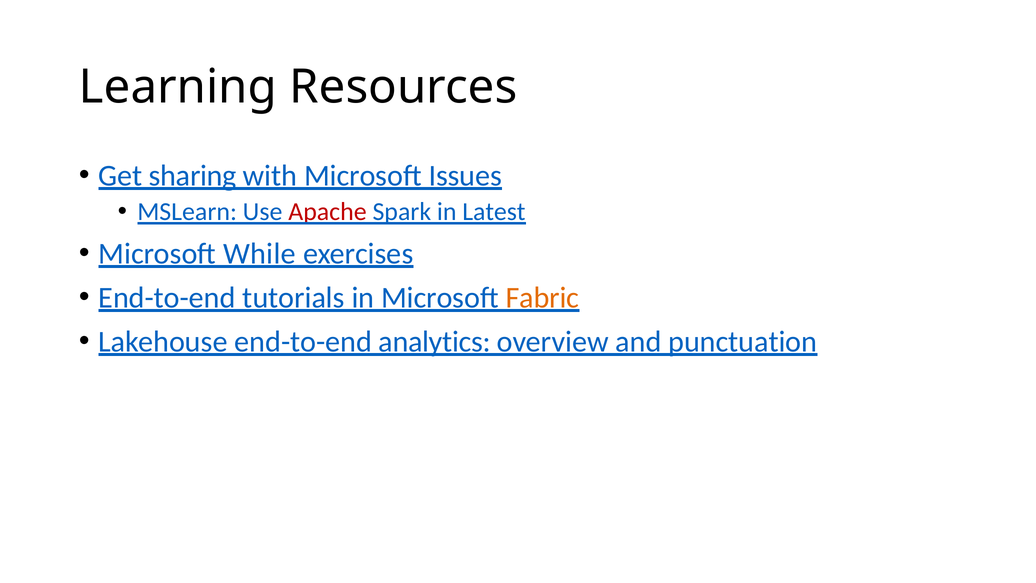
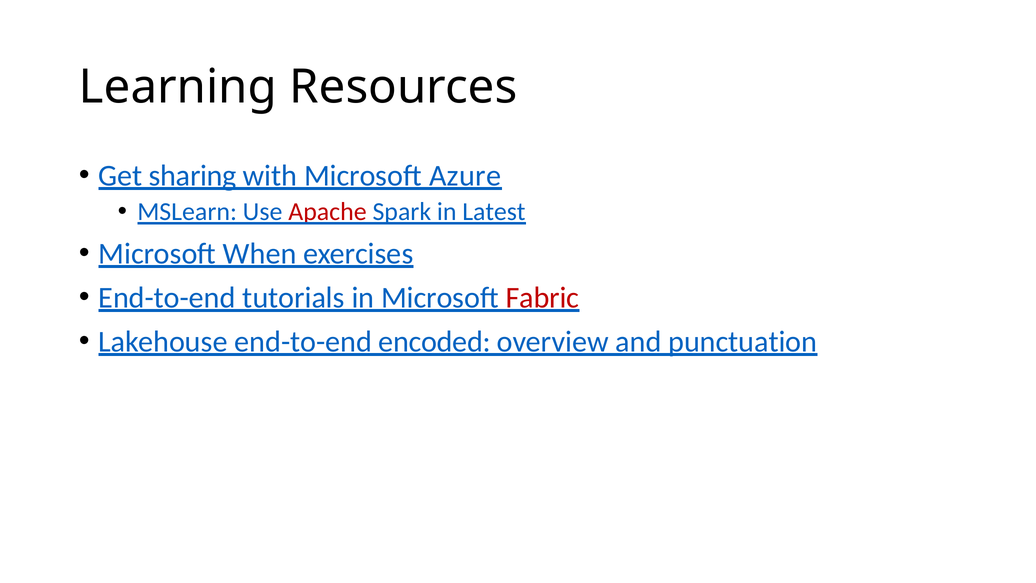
Issues: Issues -> Azure (465, 176)
While: While -> When (260, 253)
Fabric colour: orange -> red (542, 297)
analytics: analytics -> encoded (435, 342)
